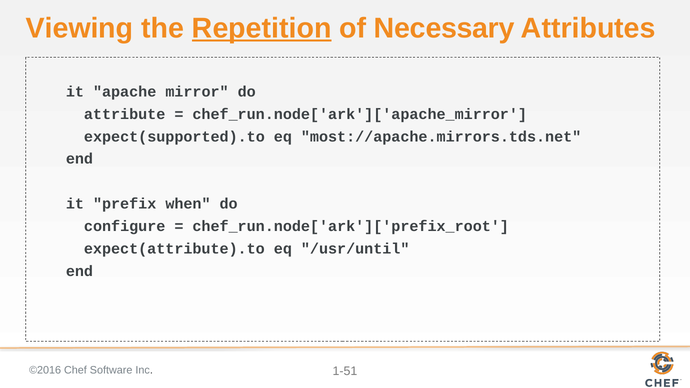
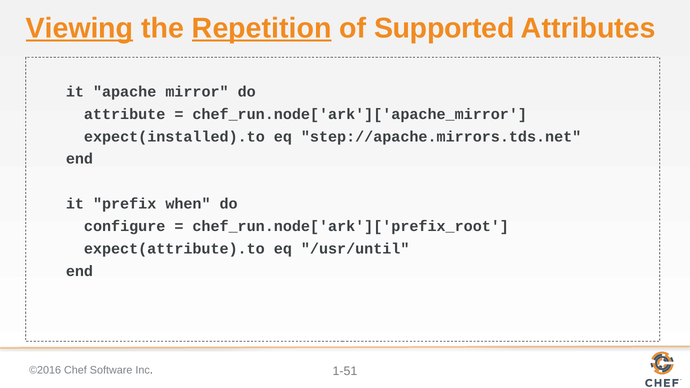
Viewing underline: none -> present (80, 28)
Necessary: Necessary -> Supported (444, 28)
expect(supported).to: expect(supported).to -> expect(installed).to (174, 137)
most://apache.mirrors.tds.net: most://apache.mirrors.tds.net -> step://apache.mirrors.tds.net (441, 137)
